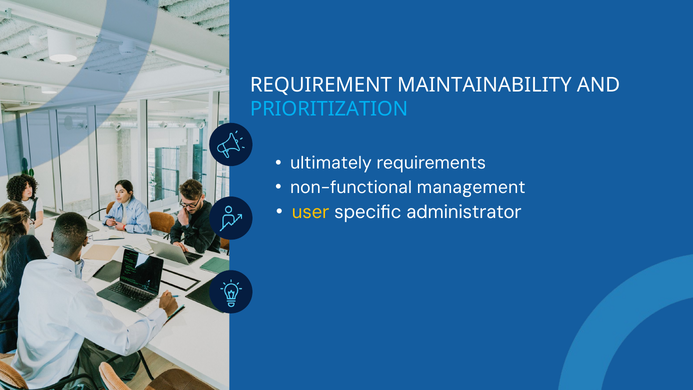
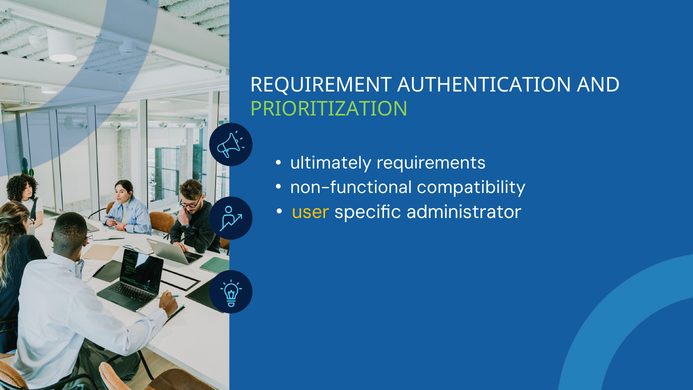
MAINTAINABILITY: MAINTAINABILITY -> AUTHENTICATION (484, 85)
PRIORITIZATION colour: light blue -> light green (329, 109)
management: management -> compatibility (471, 187)
